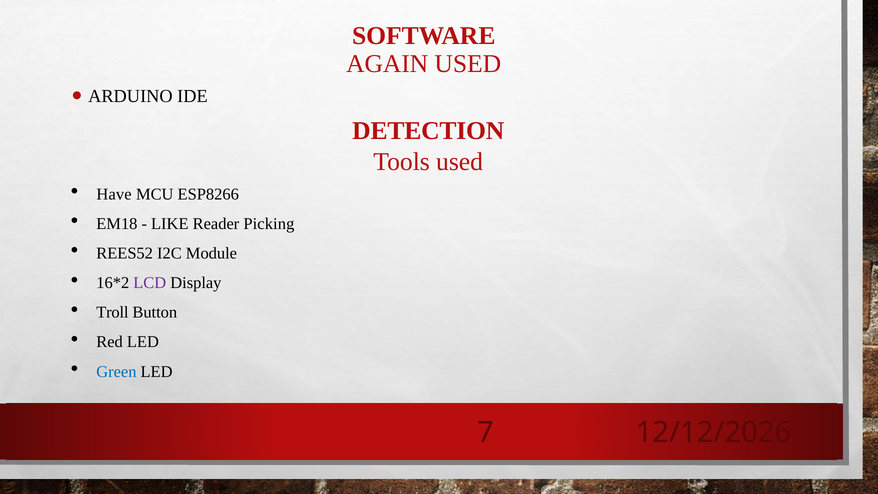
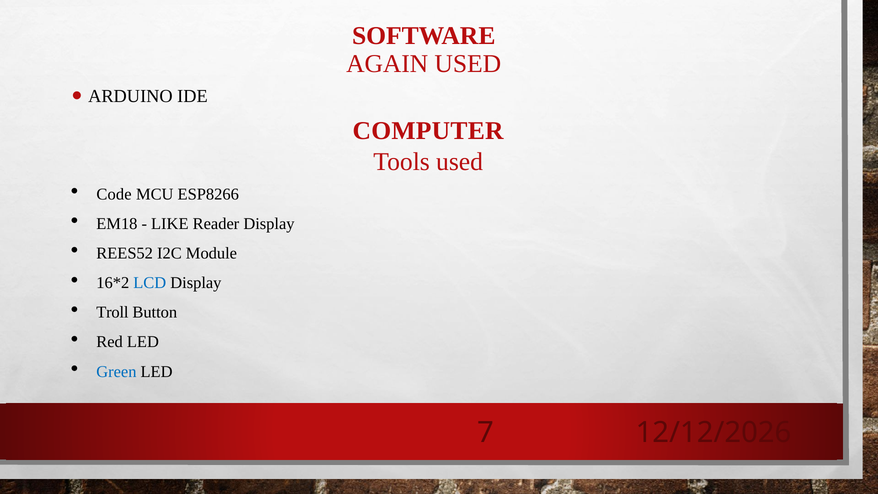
DETECTION: DETECTION -> COMPUTER (428, 131)
Have: Have -> Code (114, 194)
Reader Picking: Picking -> Display (269, 224)
LCD colour: purple -> blue (150, 283)
